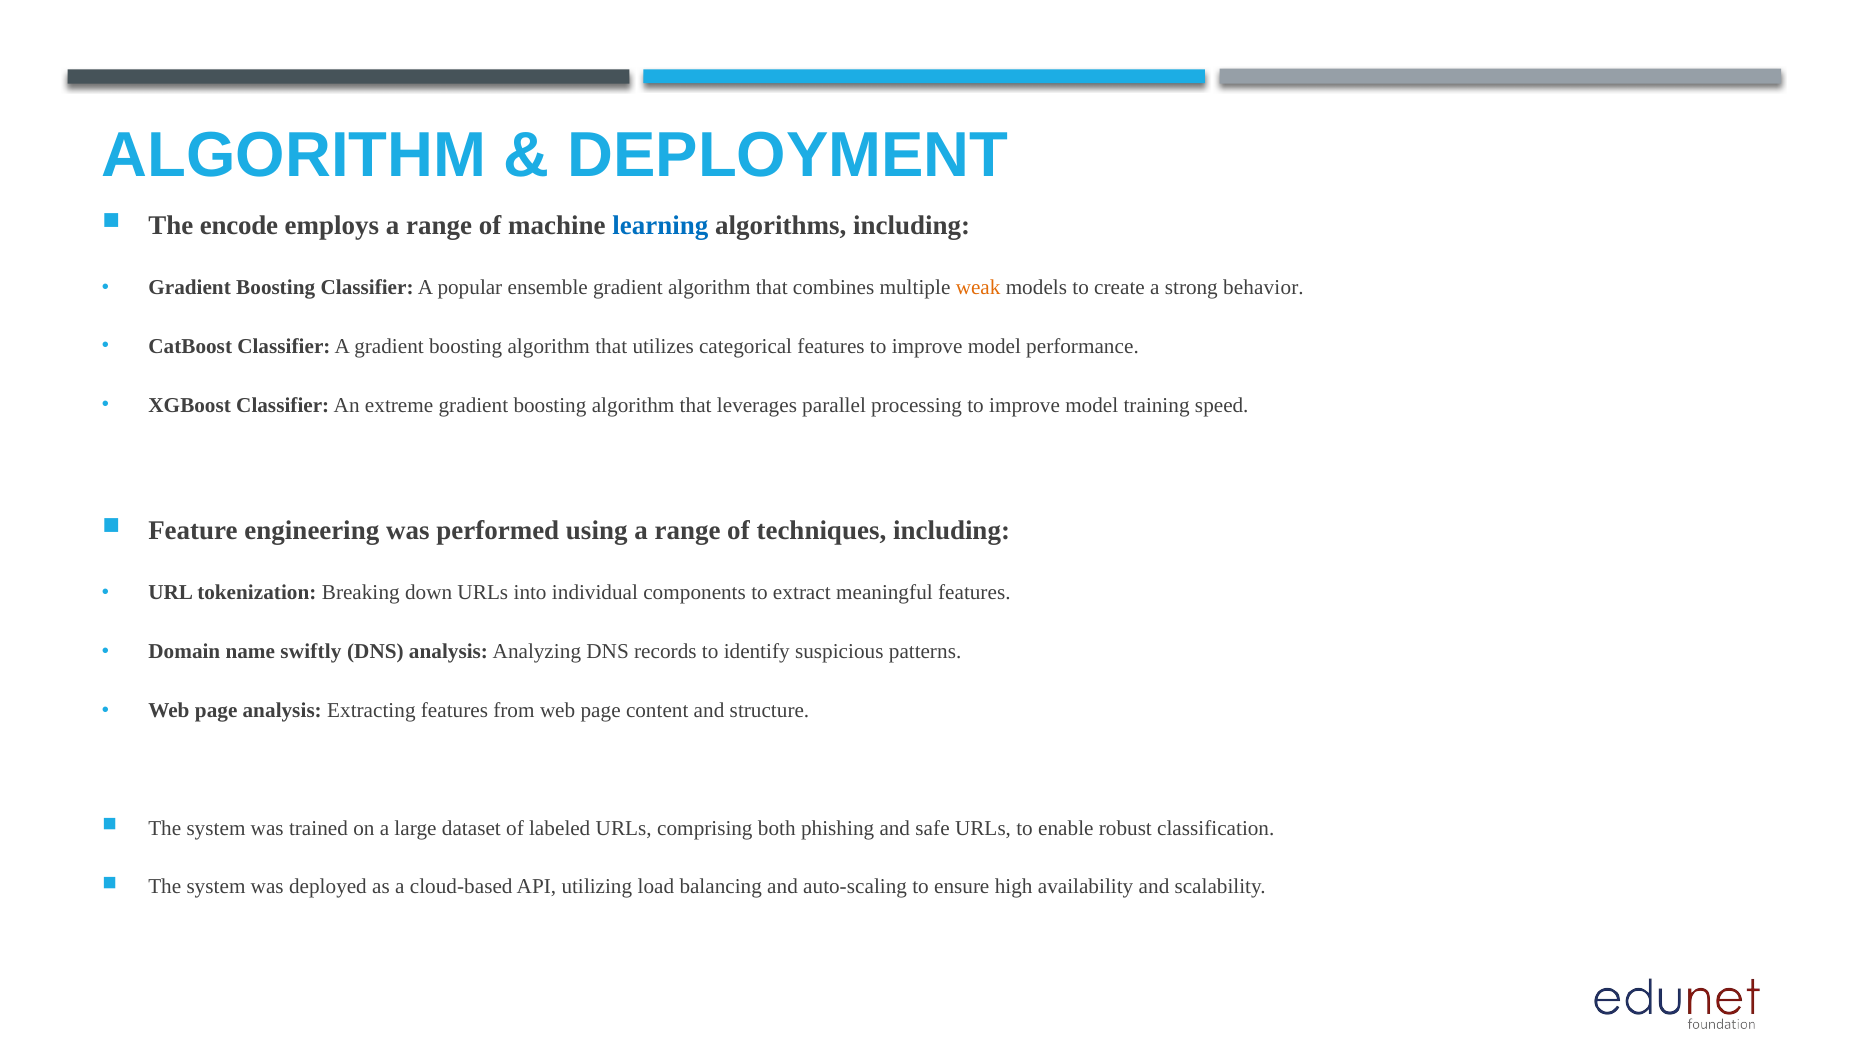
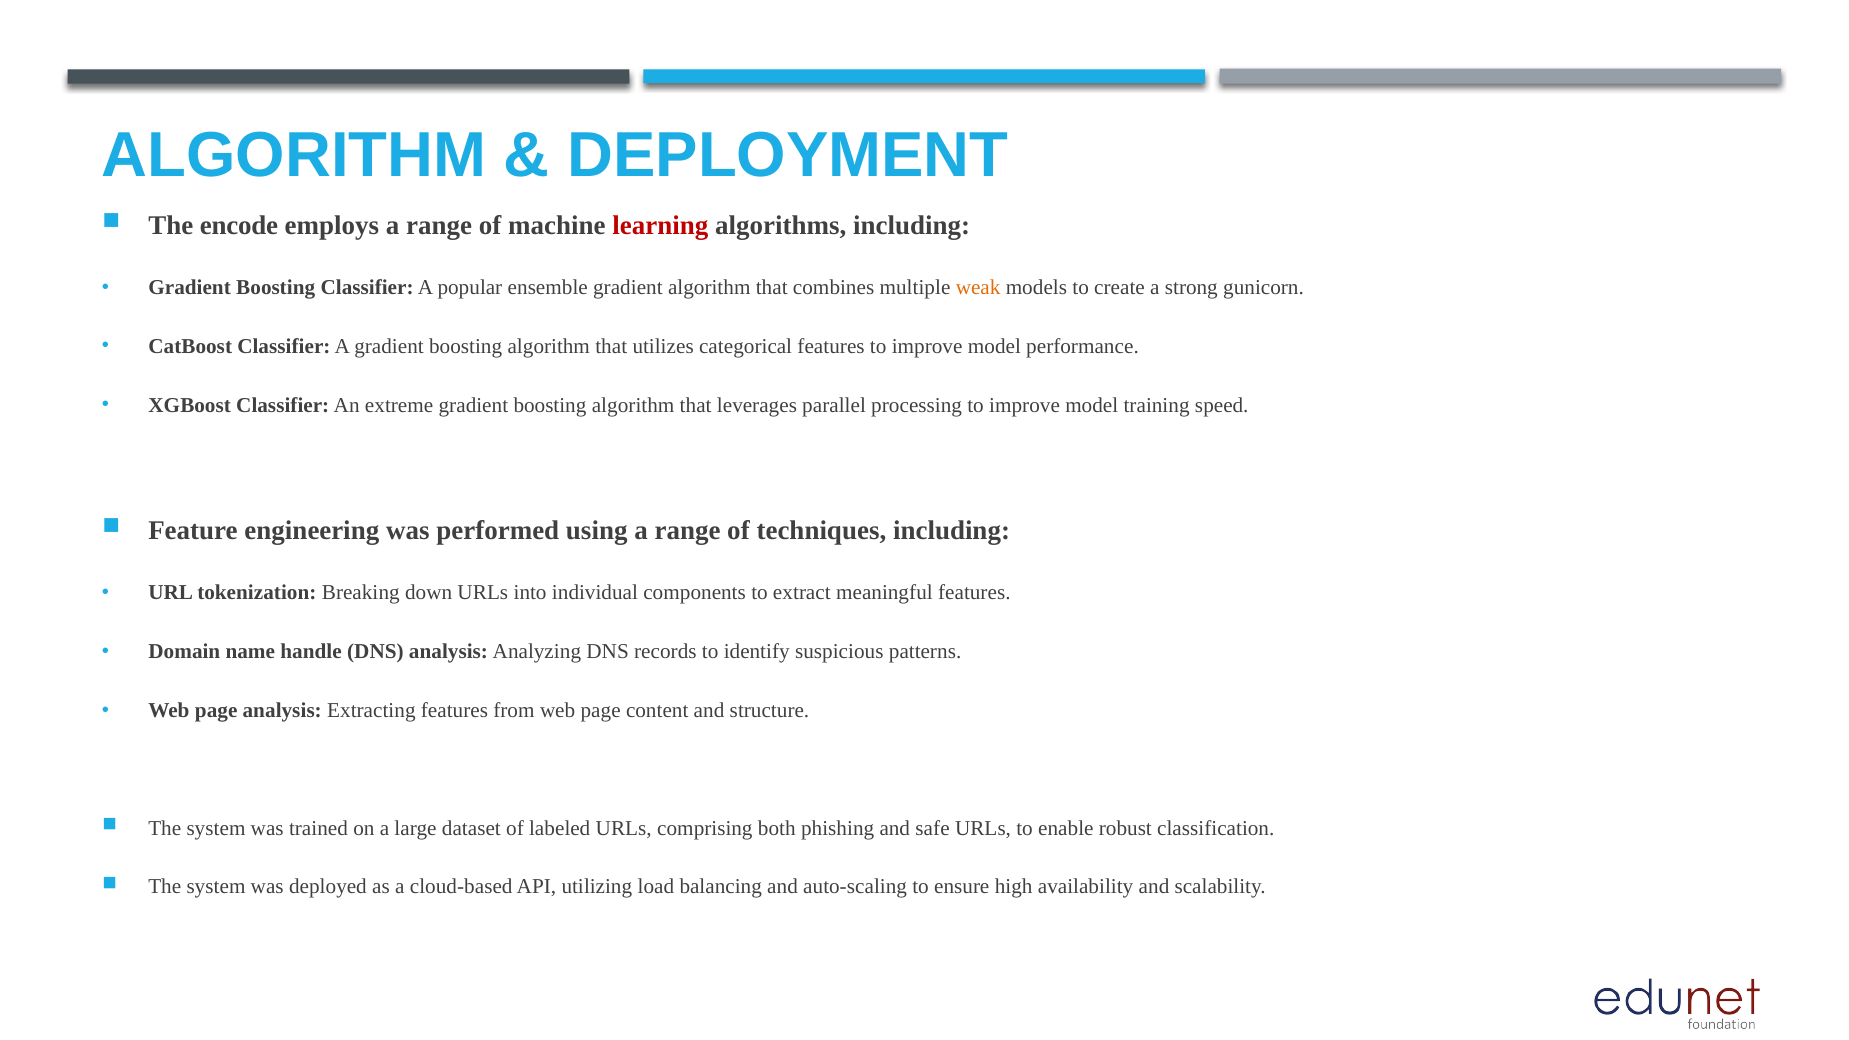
learning colour: blue -> red (660, 226)
behavior: behavior -> gunicorn (1264, 288)
swiftly: swiftly -> handle (311, 652)
